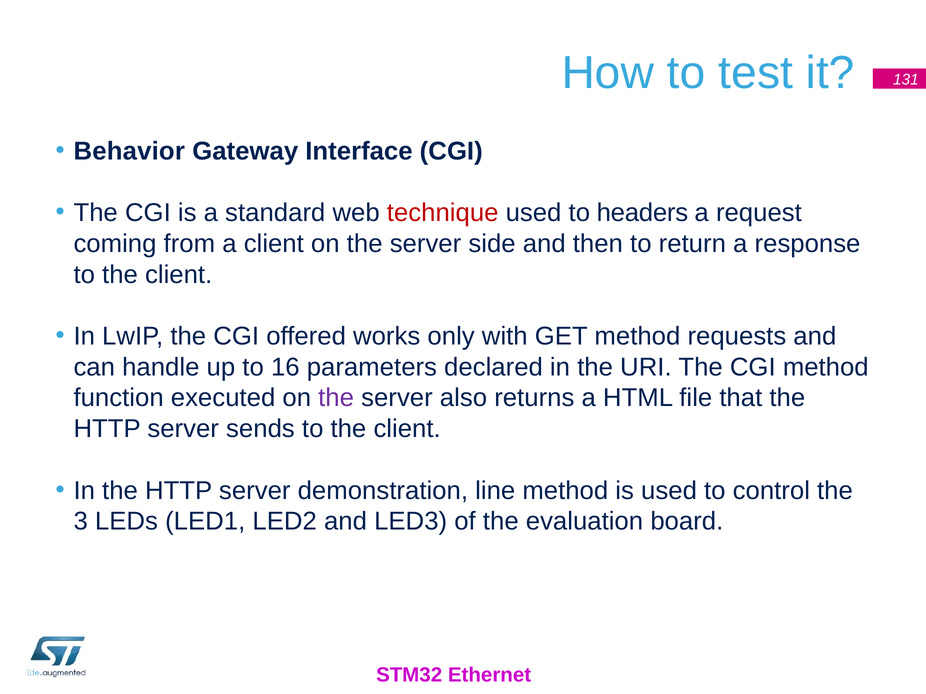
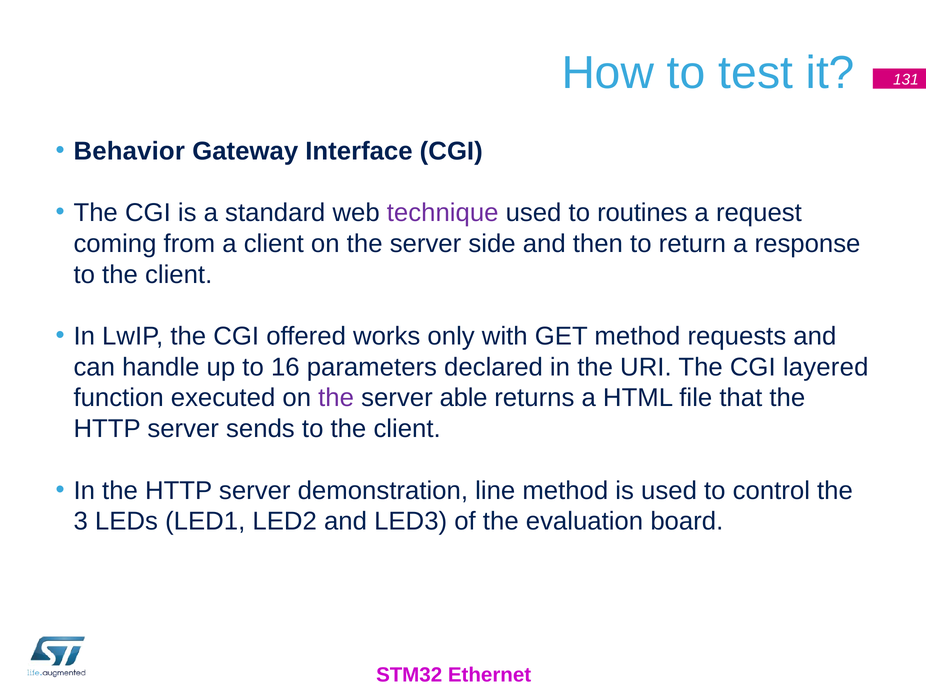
technique colour: red -> purple (443, 213)
headers: headers -> routines (642, 213)
CGI method: method -> layered (826, 367)
also: also -> able (464, 398)
